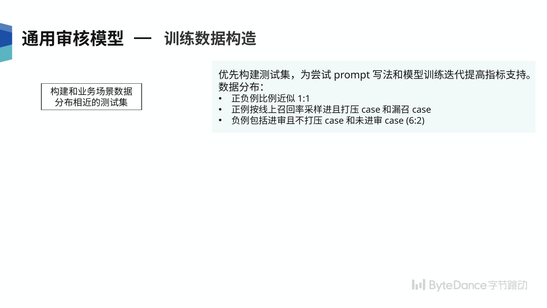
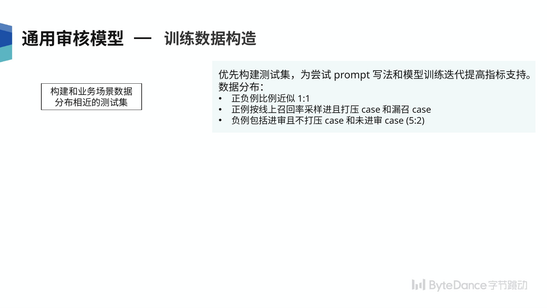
6:2: 6:2 -> 5:2 (415, 121)
